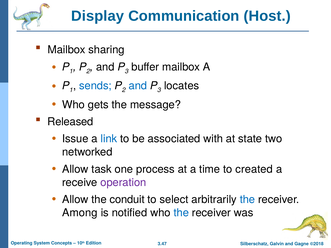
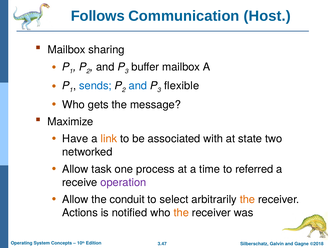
Display: Display -> Follows (98, 16)
locates: locates -> flexible (182, 86)
Released: Released -> Maximize (70, 122)
Issue: Issue -> Have (75, 139)
link colour: blue -> orange (109, 139)
created: created -> referred (254, 169)
the colour: blue -> orange (247, 200)
Among: Among -> Actions (80, 213)
the colour: blue -> orange (181, 213)
